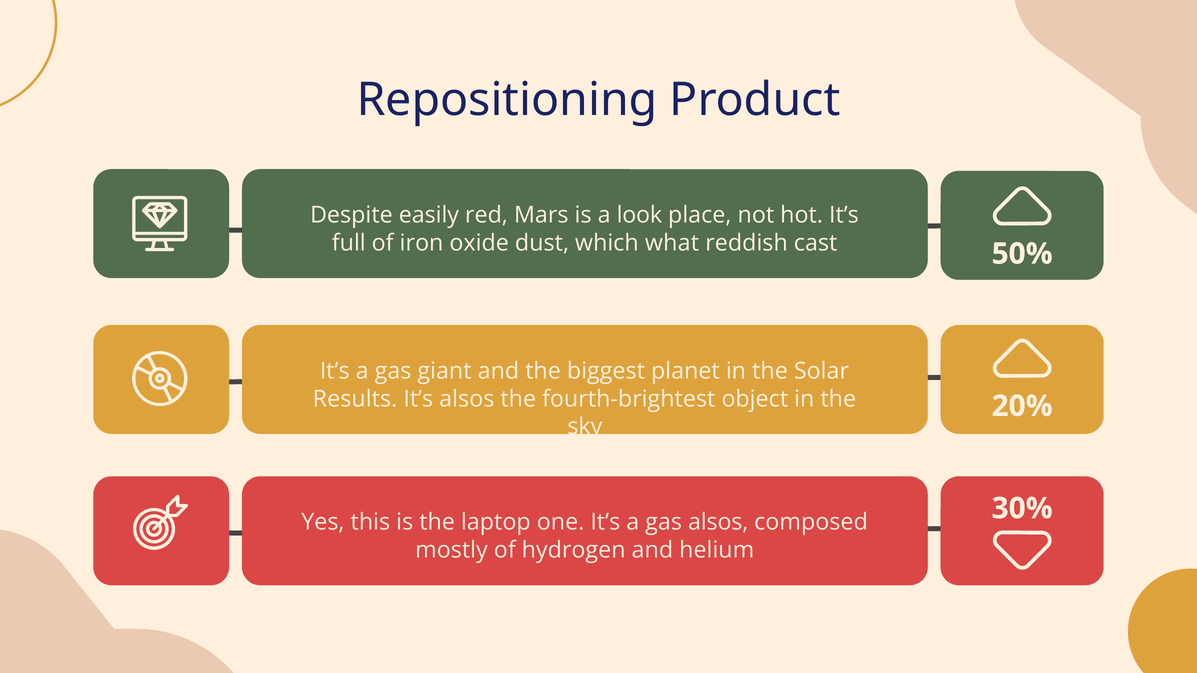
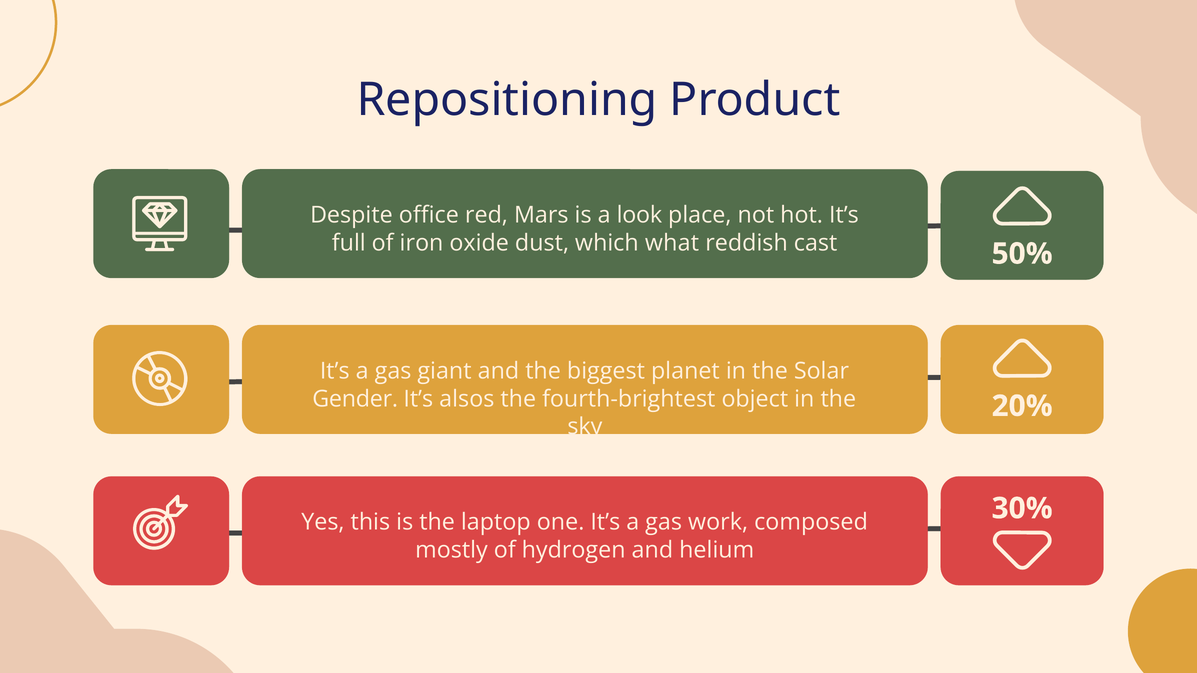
easily: easily -> office (429, 215)
Results: Results -> Gender (355, 399)
gas alsos: alsos -> work (718, 523)
